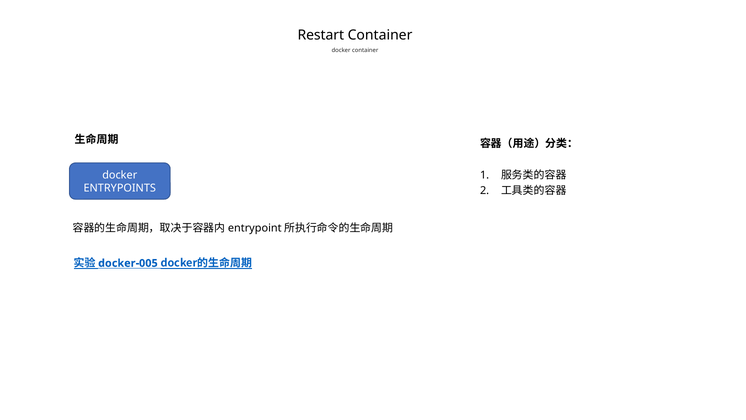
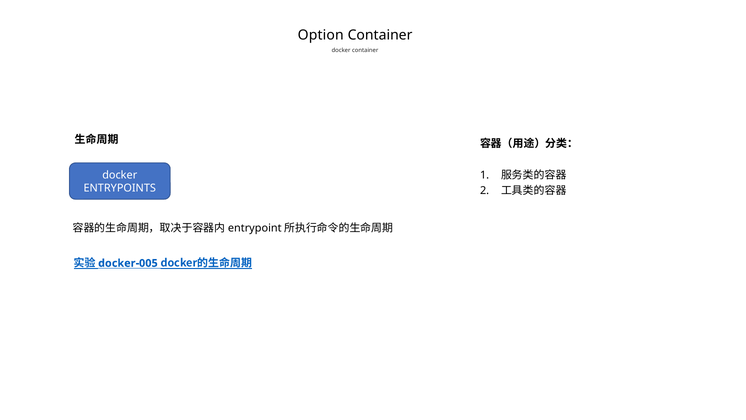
Restart: Restart -> Option (321, 35)
